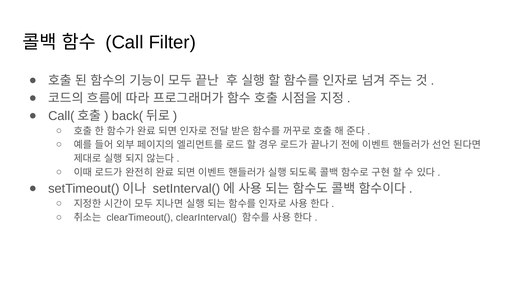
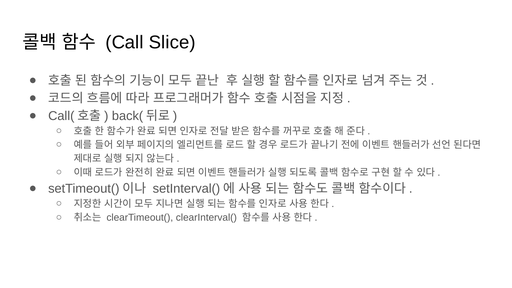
Filter: Filter -> Slice (172, 42)
